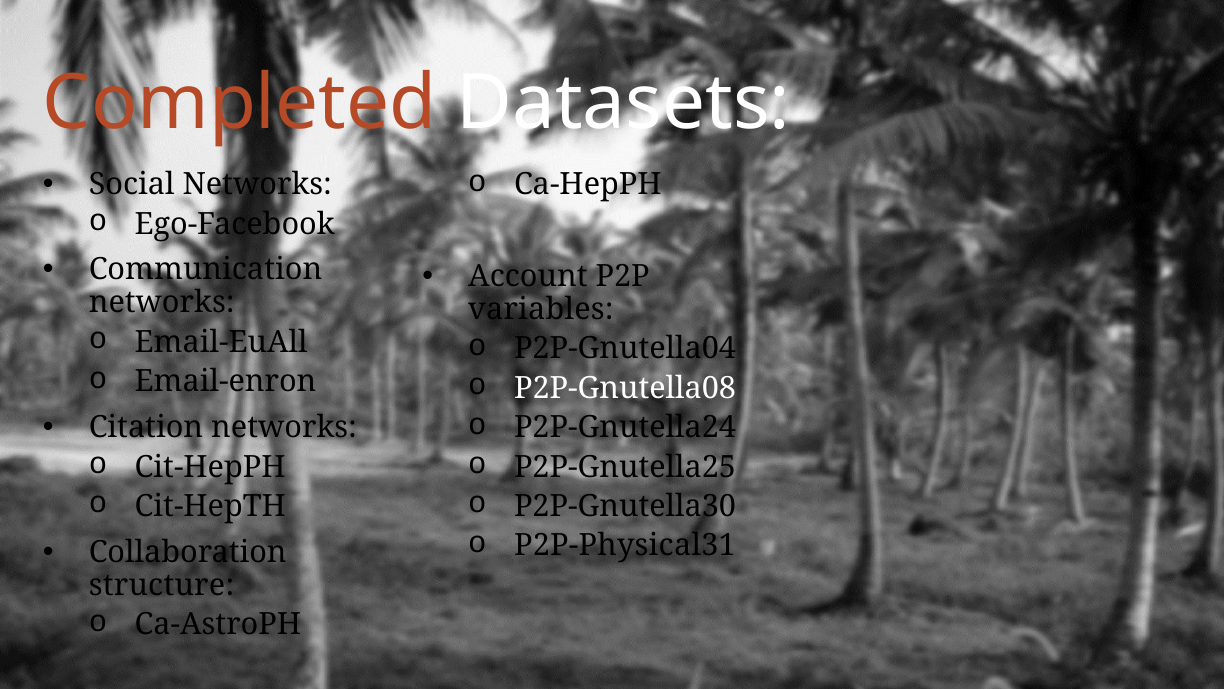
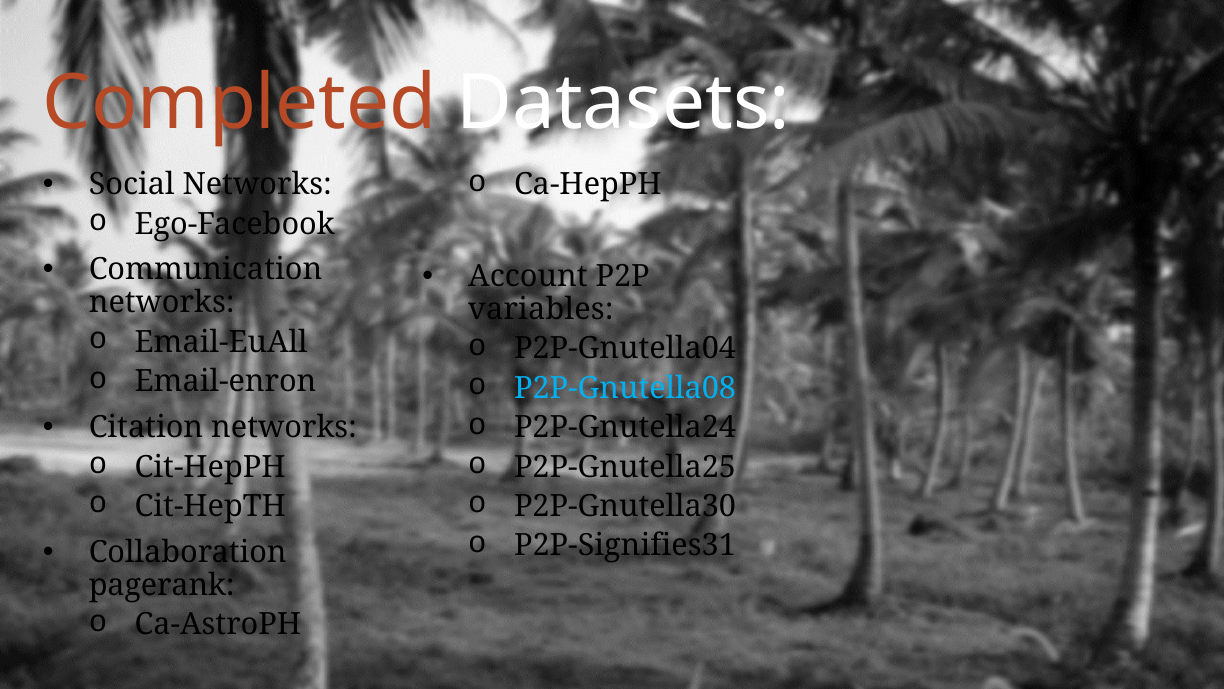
P2P-Gnutella08 colour: white -> light blue (625, 388)
P2P-Physical31: P2P-Physical31 -> P2P-Signifies31 (625, 545)
structure: structure -> pagerank (162, 585)
